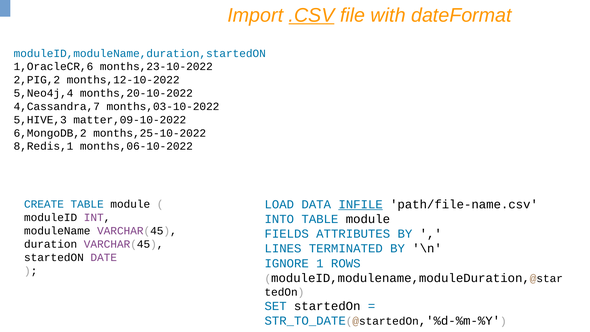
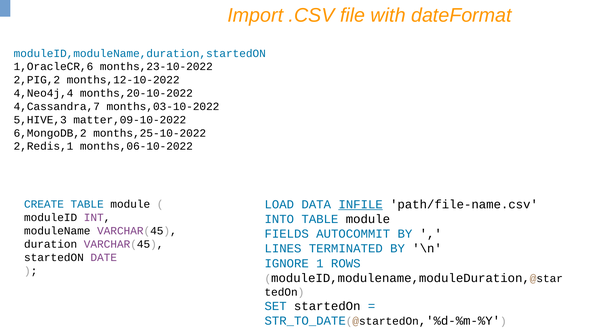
.CSV underline: present -> none (312, 15)
5,Neo4j,4: 5,Neo4j,4 -> 4,Neo4j,4 (43, 93)
8,Redis,1: 8,Redis,1 -> 2,Redis,1 (43, 146)
ATTRIBUTES: ATTRIBUTES -> AUTOCOMMIT (353, 234)
